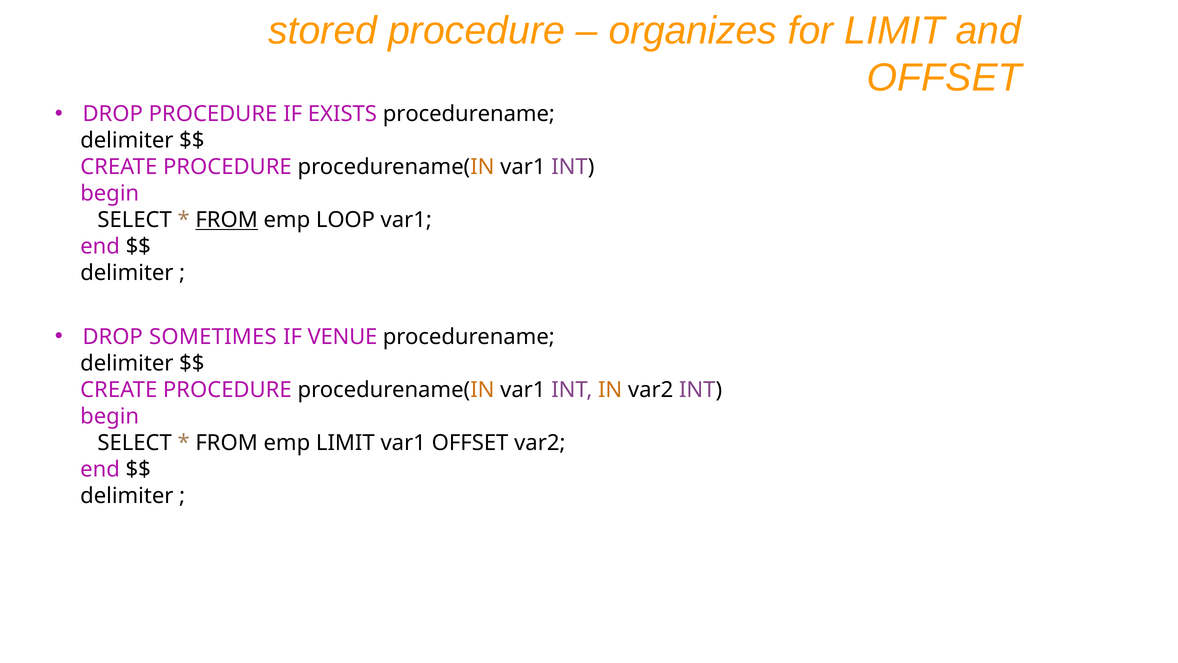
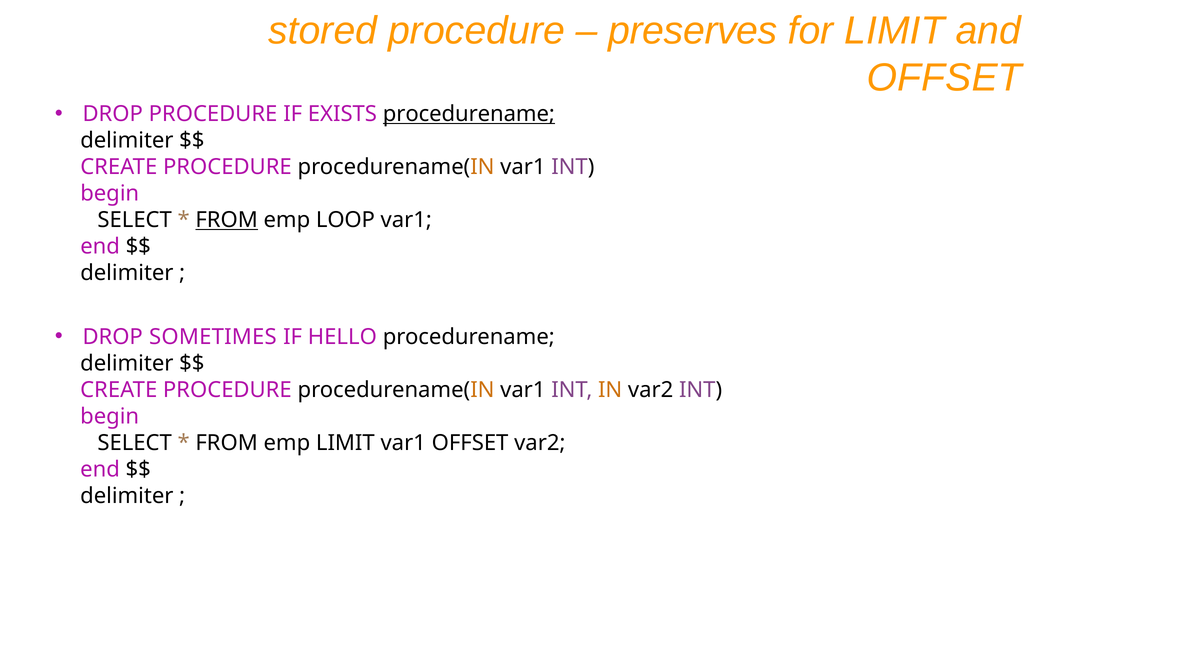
organizes: organizes -> preserves (693, 31)
procedurename underline: none -> present (469, 114)
VENUE: VENUE -> HELLO (342, 337)
